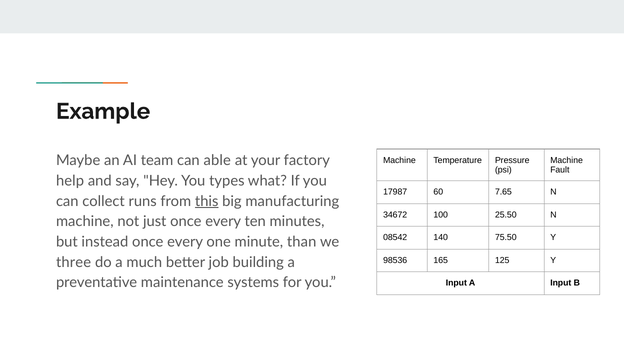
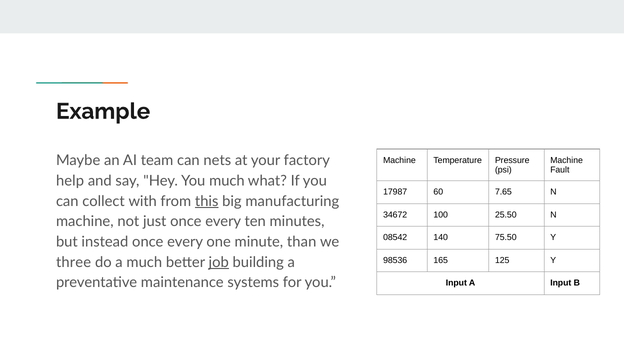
able: able -> nets (217, 161)
You types: types -> much (227, 181)
runs: runs -> with (143, 201)
job underline: none -> present (219, 262)
